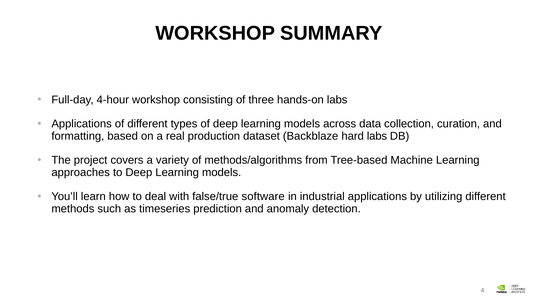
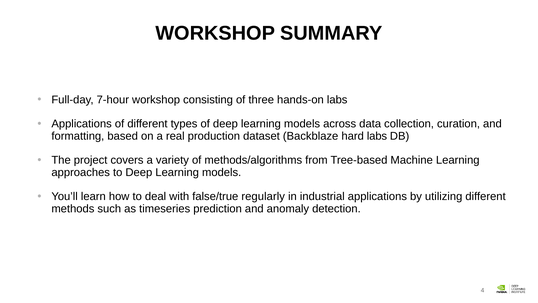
4-hour: 4-hour -> 7-hour (113, 100)
software: software -> regularly (263, 196)
